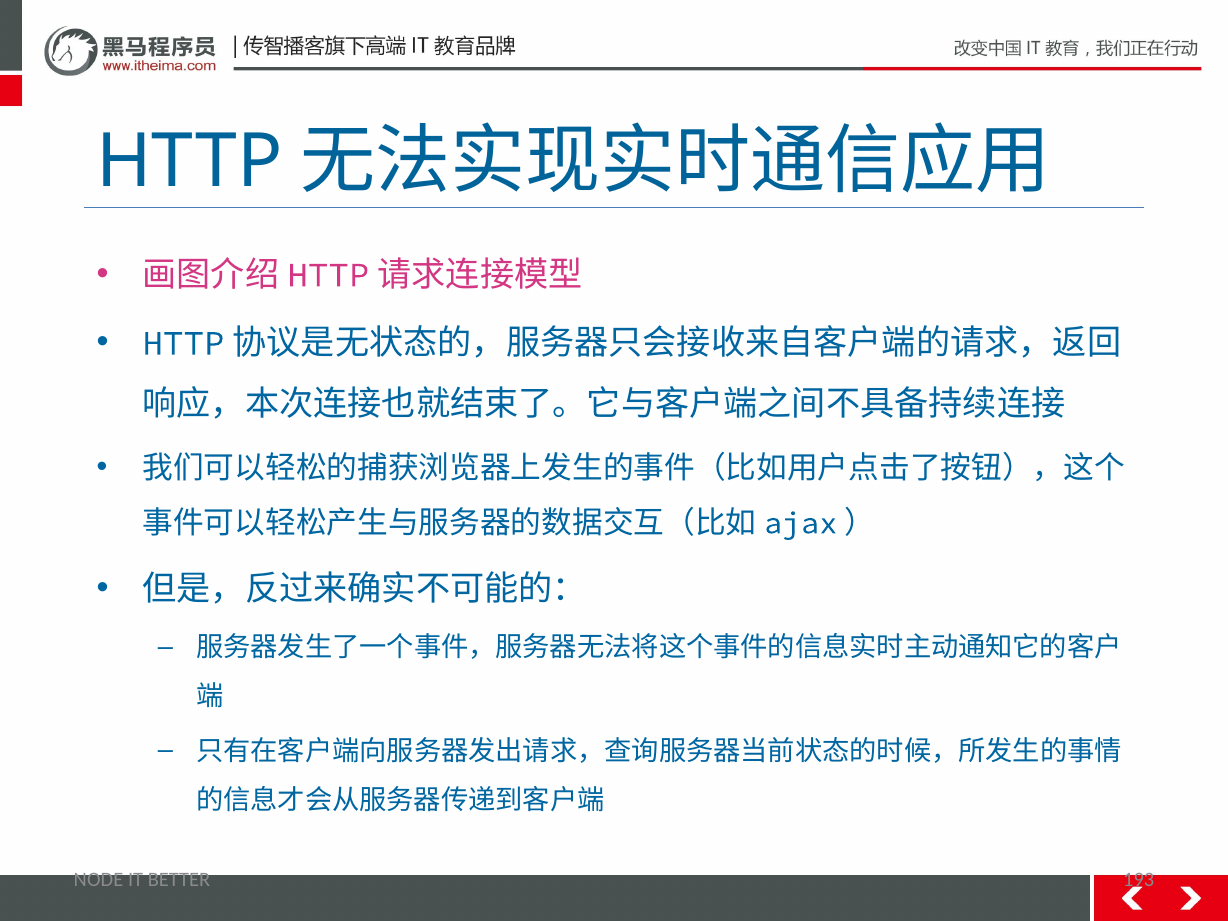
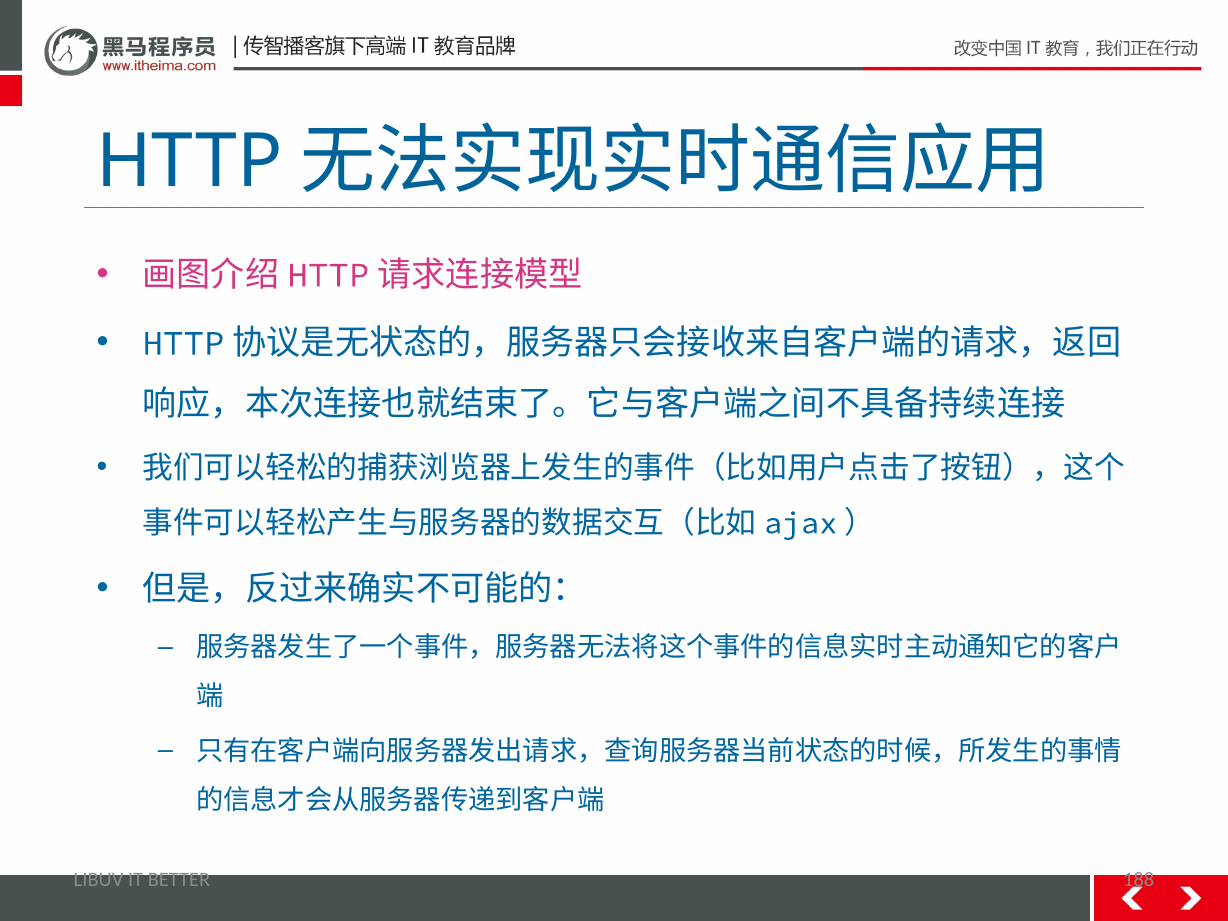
NODE: NODE -> LIBUV (99, 880)
193: 193 -> 188 (1139, 879)
